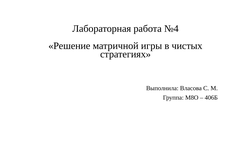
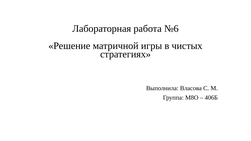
№4: №4 -> №6 (171, 29)
